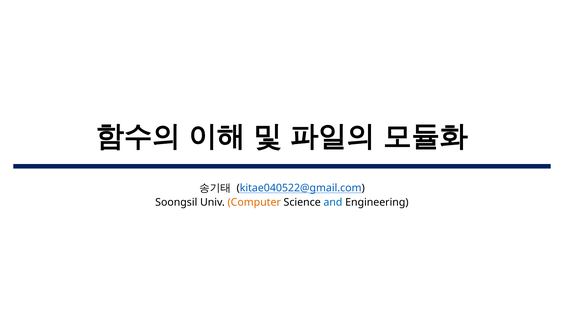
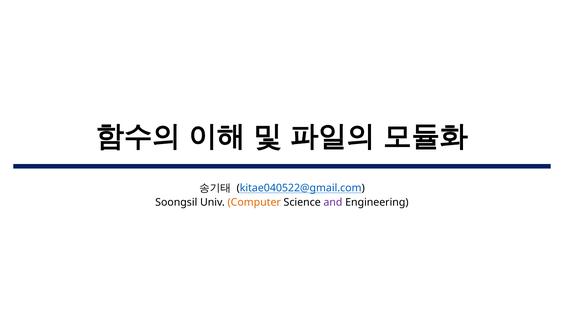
and colour: blue -> purple (333, 203)
